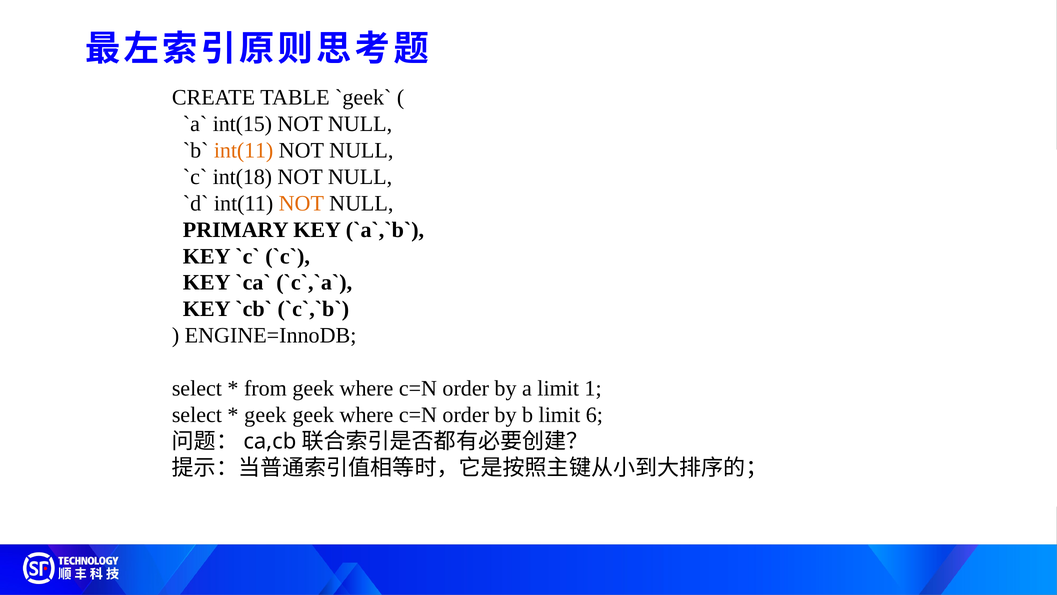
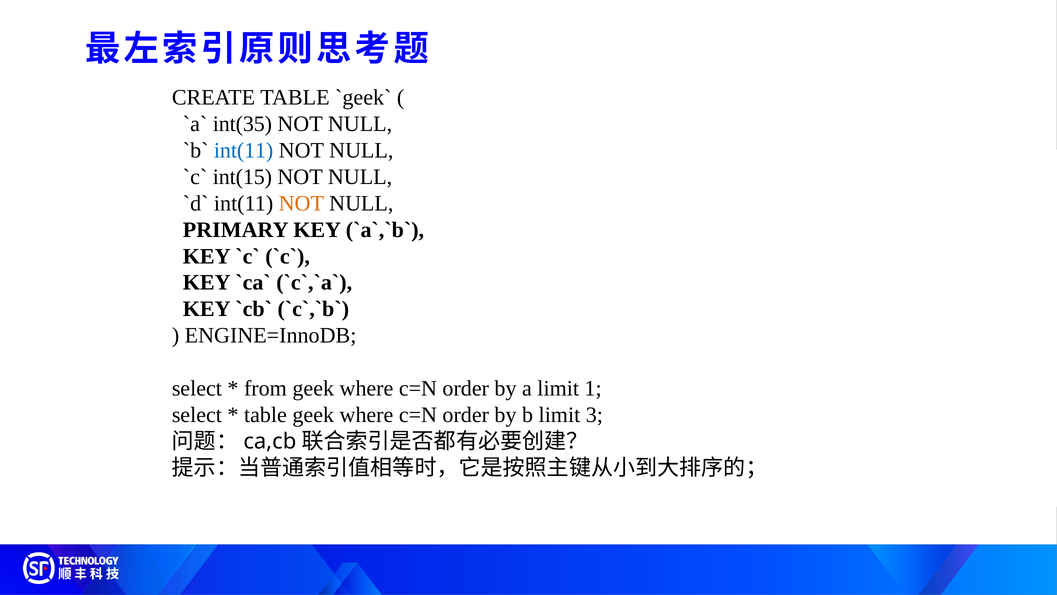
int(15: int(15 -> int(35 (242, 124)
int(11 colour: orange -> blue (244, 150)
int(18: int(18 -> int(15 (242, 177)
geek: geek -> table (265, 415)
6: 6 -> 3 (594, 415)
